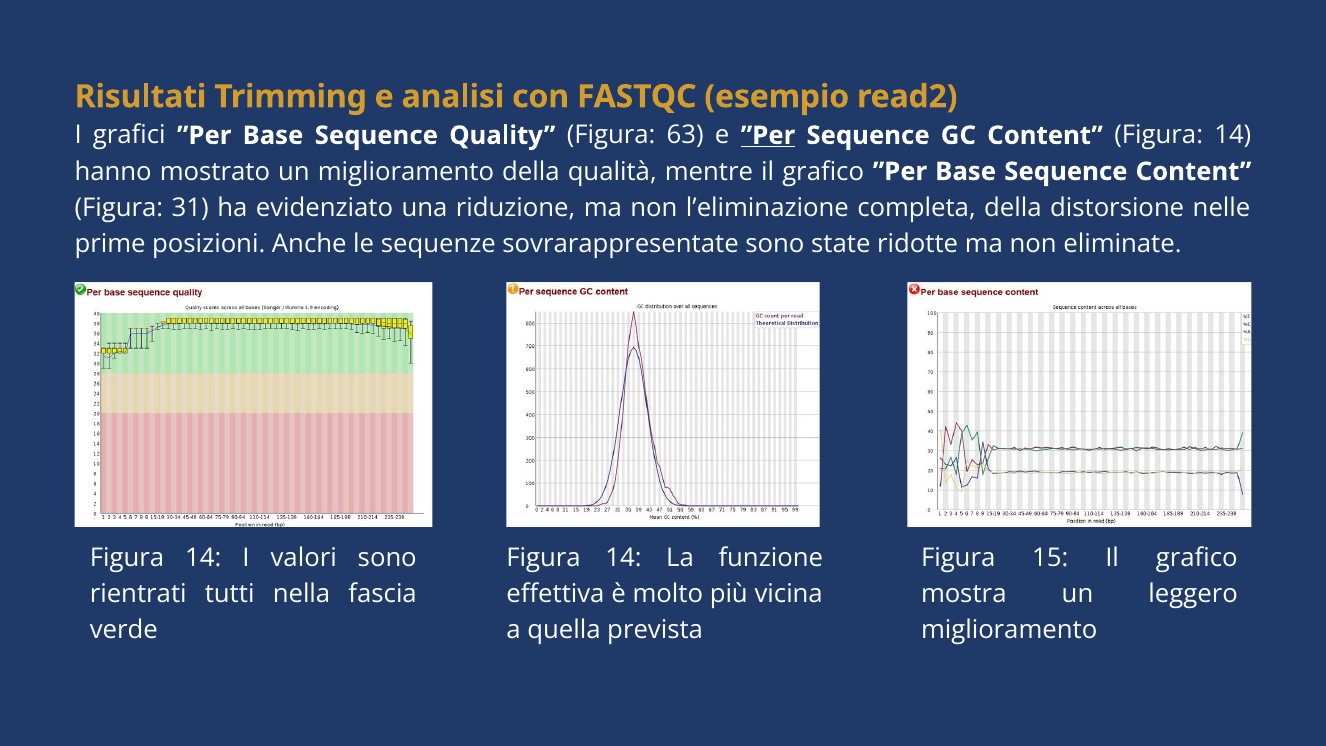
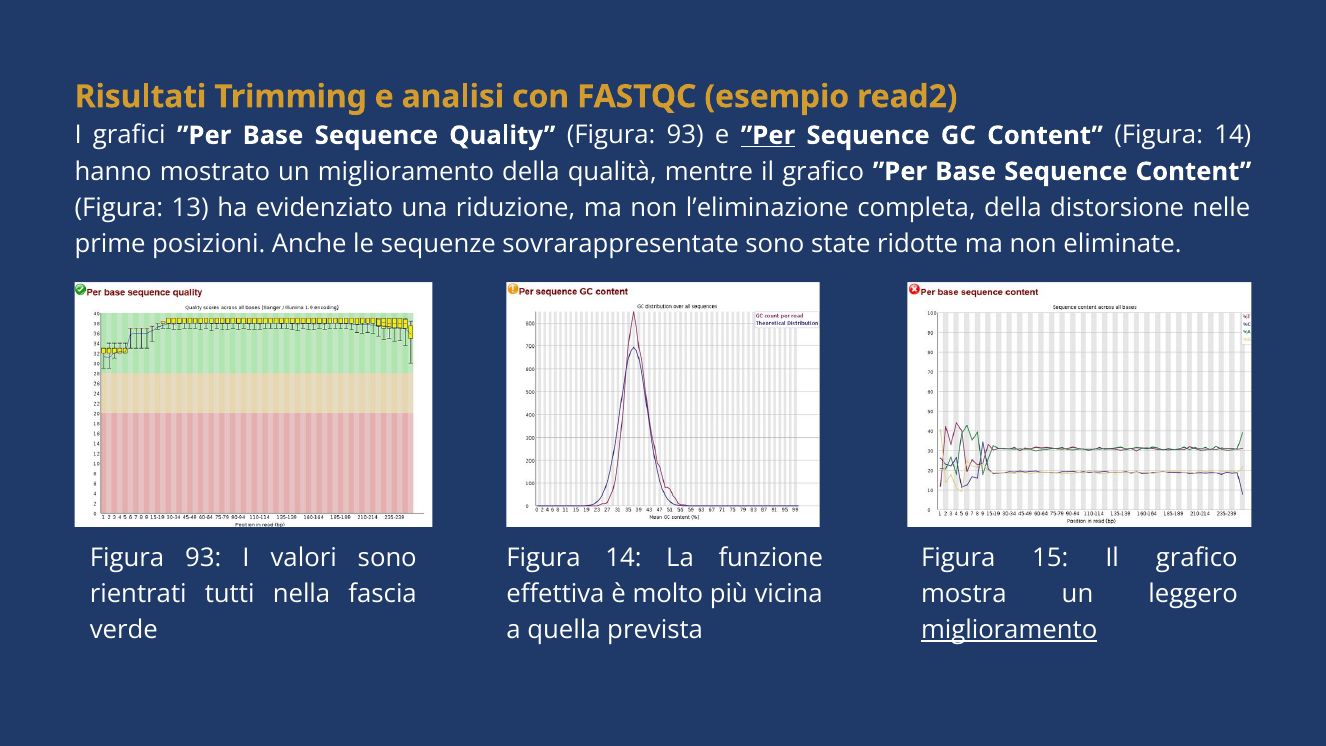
Quality Figura 63: 63 -> 93 (685, 135)
31: 31 -> 13 (190, 208)
14: 14 -> 93 (203, 558)
miglioramento underline: none -> present (1009, 630)
